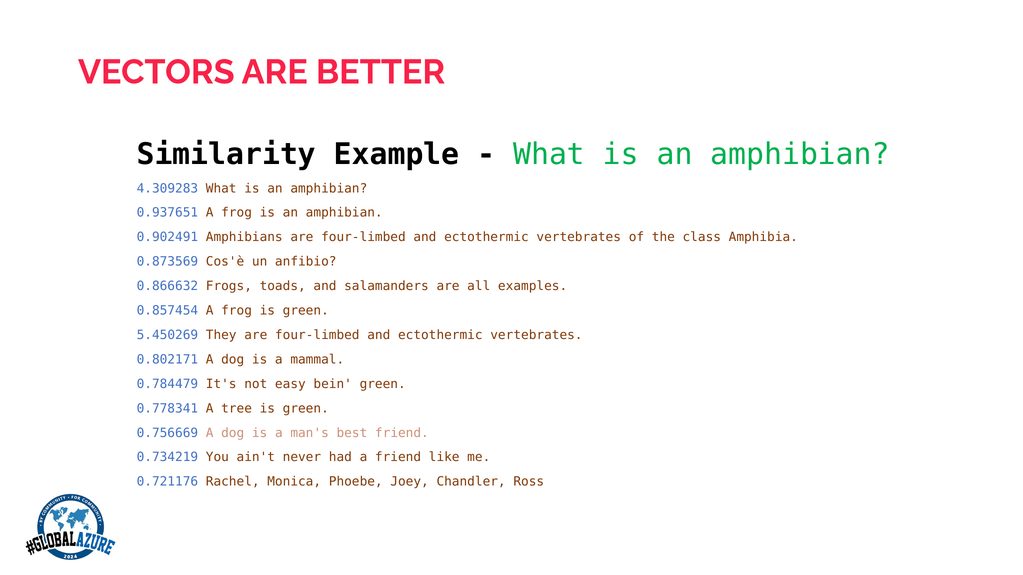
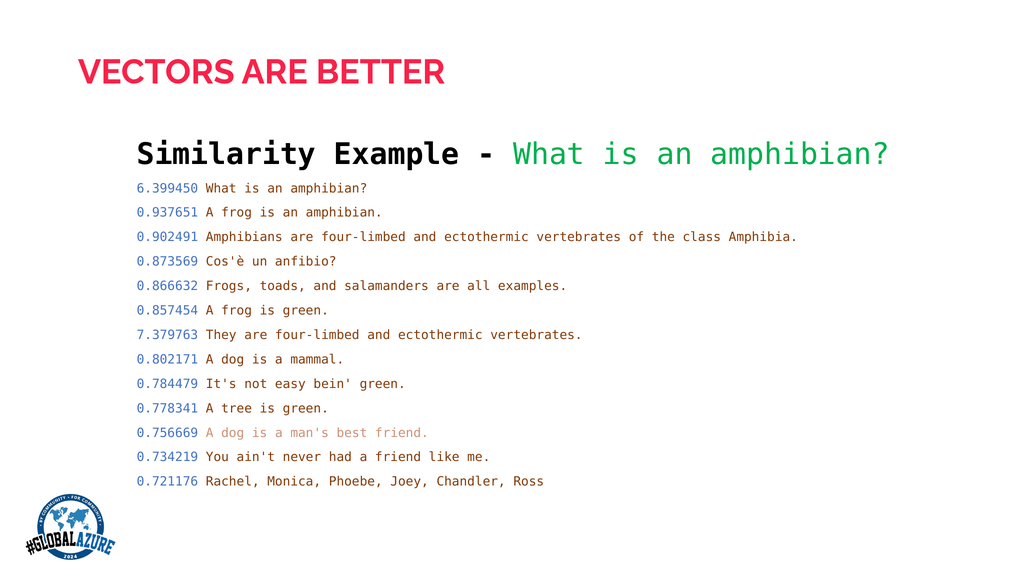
4.309283: 4.309283 -> 6.399450 (167, 188)
5.450269: 5.450269 -> 7.379763 (167, 335)
